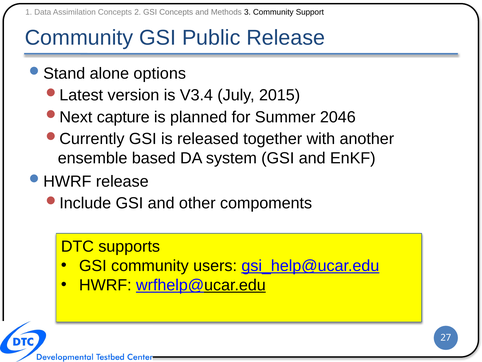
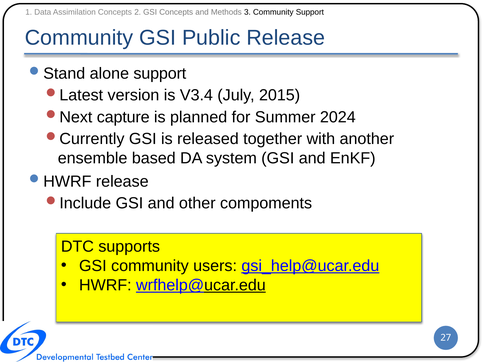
alone options: options -> support (160, 73)
2046: 2046 -> 2024 (338, 117)
